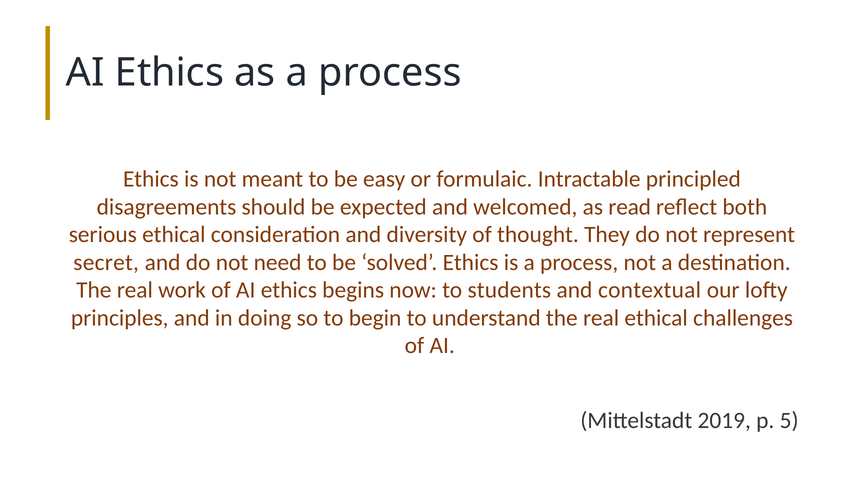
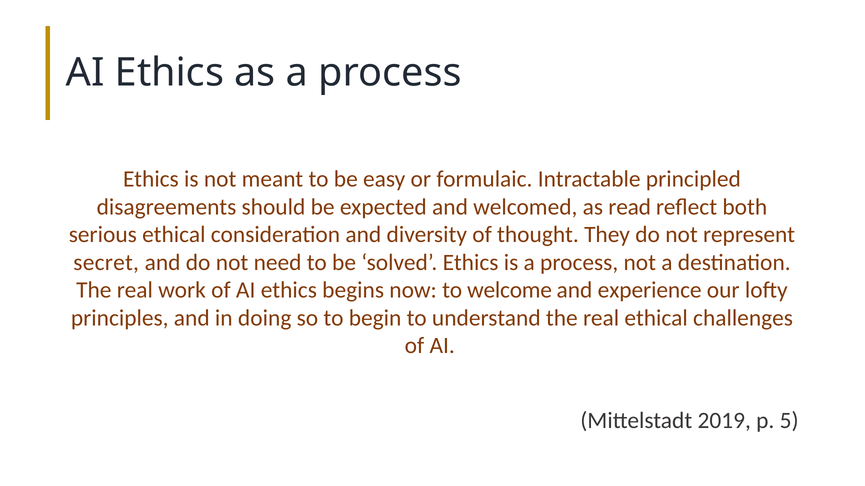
students: students -> welcome (510, 291)
contextual: contextual -> experience (650, 291)
